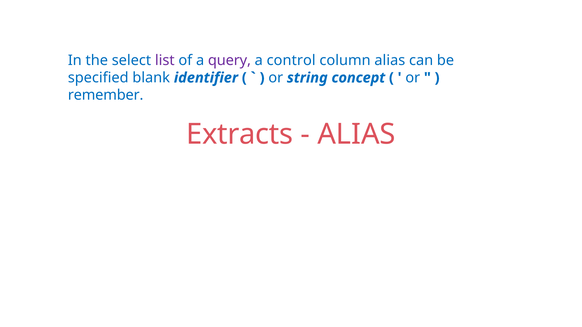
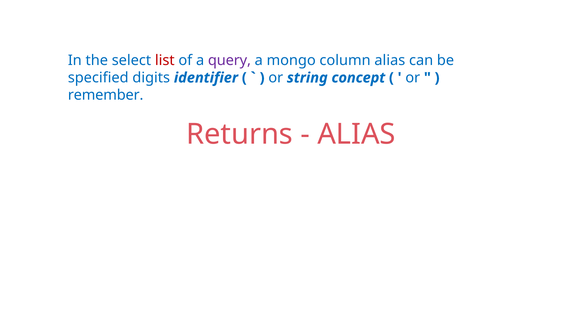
list colour: purple -> red (165, 60)
control: control -> mongo (291, 60)
blank: blank -> digits (151, 78)
Extracts: Extracts -> Returns (240, 134)
